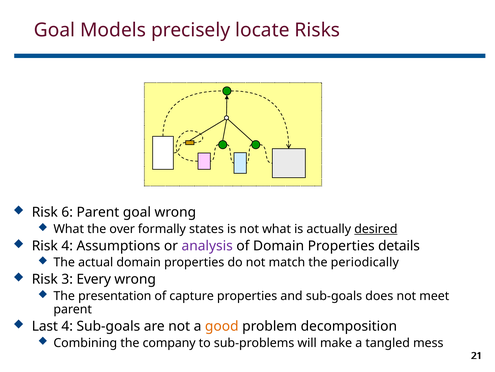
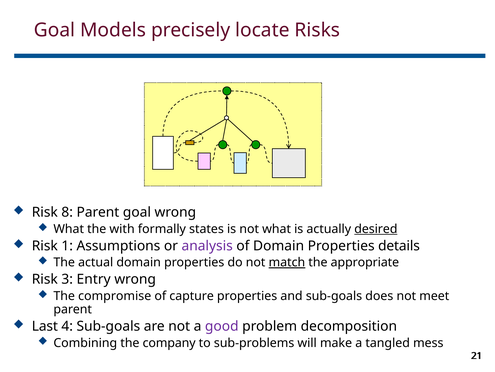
6: 6 -> 8 (67, 212)
over: over -> with (122, 229)
Risk 4: 4 -> 1 (67, 245)
match underline: none -> present (287, 262)
periodically: periodically -> appropriate (365, 262)
Every: Every -> Entry (94, 279)
presentation: presentation -> compromise (115, 295)
good colour: orange -> purple (222, 326)
